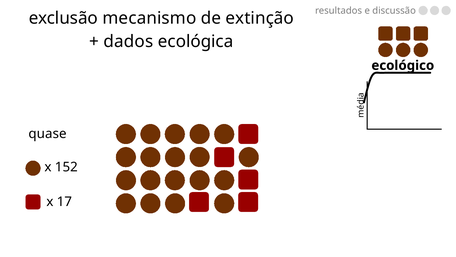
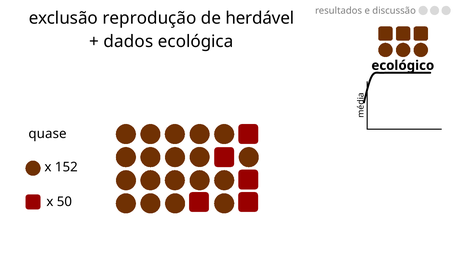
mecanismo: mecanismo -> reprodução (149, 18)
extinção: extinção -> herdável (260, 18)
17: 17 -> 50 (64, 201)
